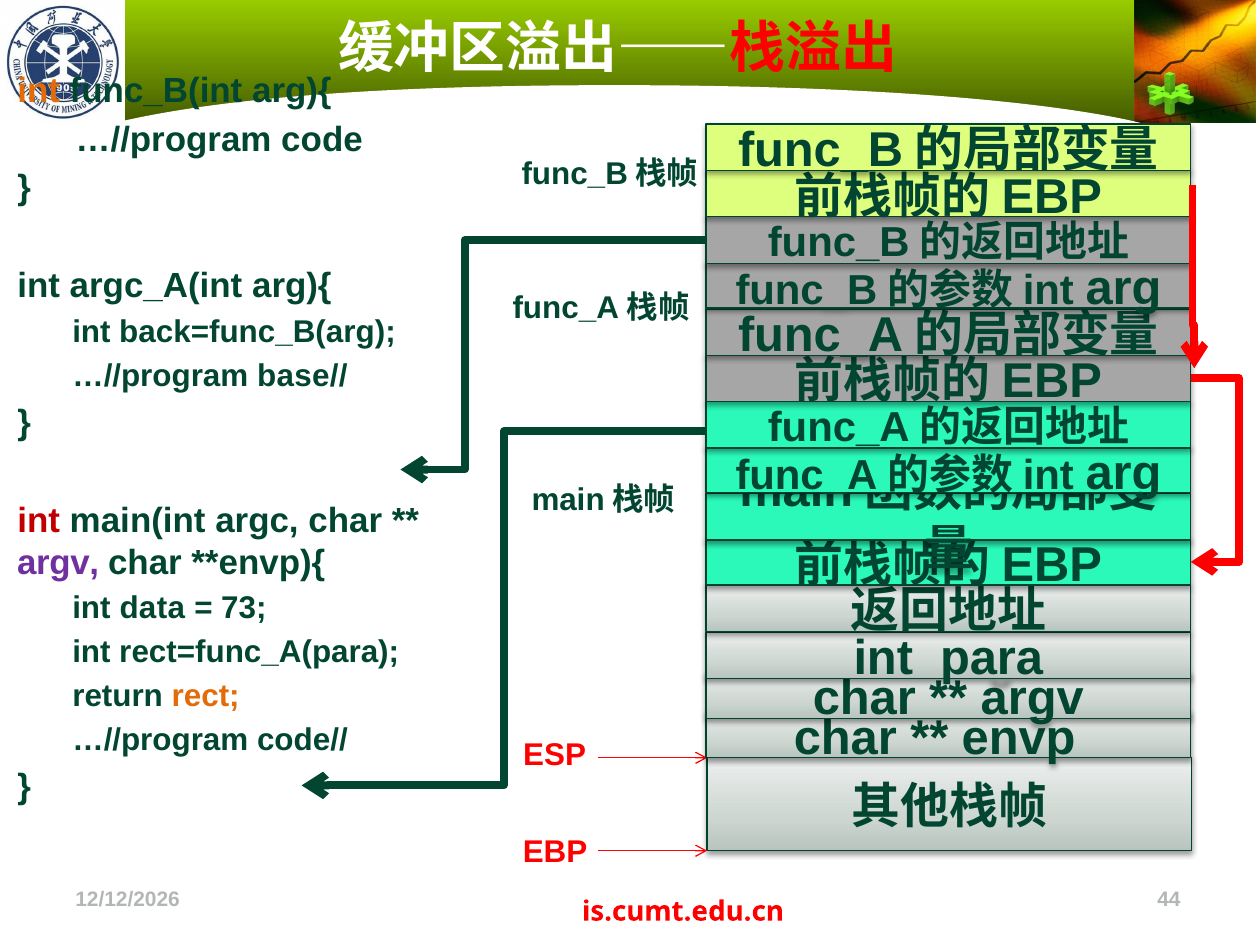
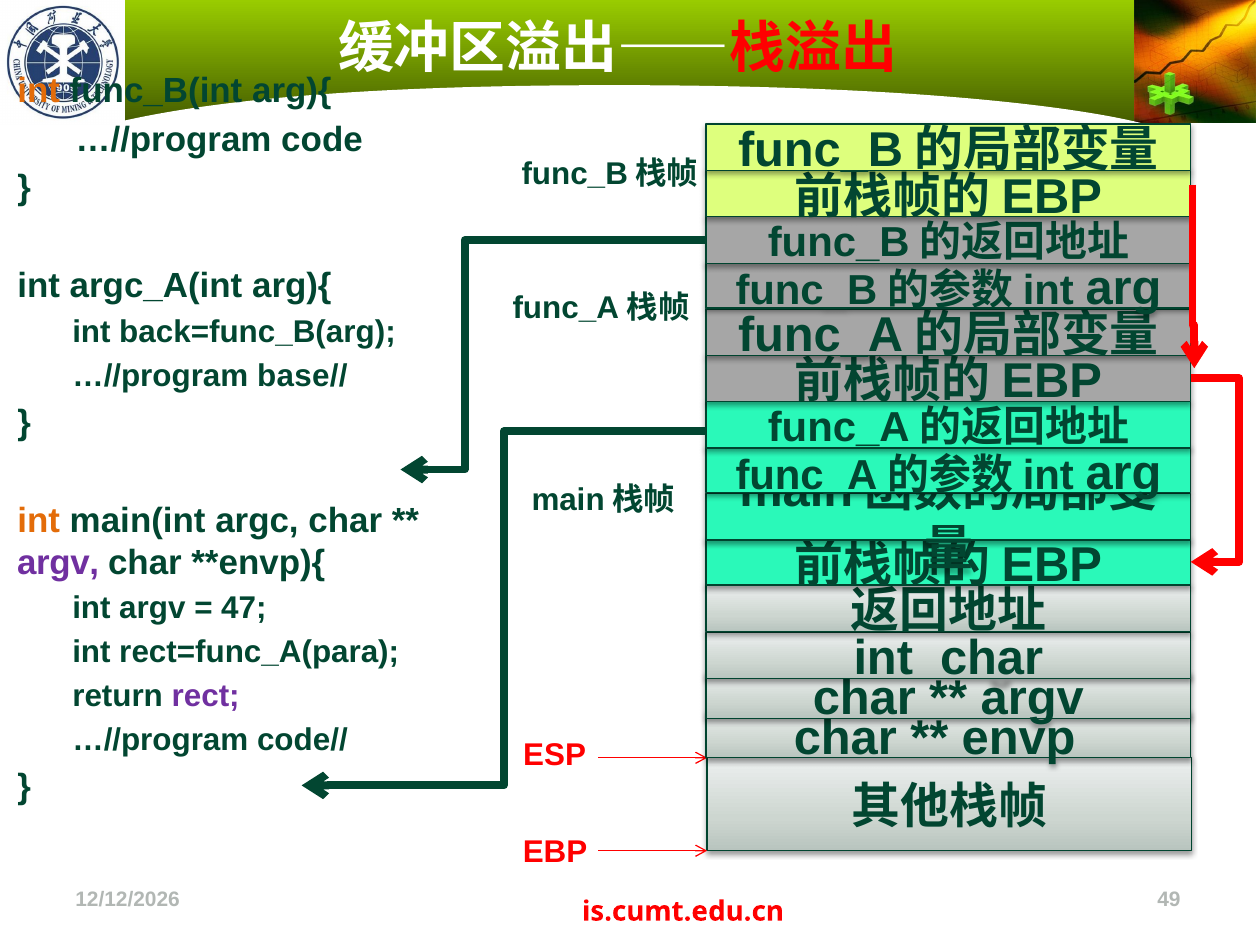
int colour: red -> orange (39, 521)
int data: data -> argv (152, 608)
73: 73 -> 47 (244, 608)
int para: para -> char (992, 659)
rect colour: orange -> purple (206, 696)
44: 44 -> 49 (1169, 900)
